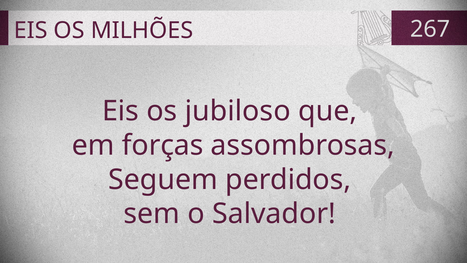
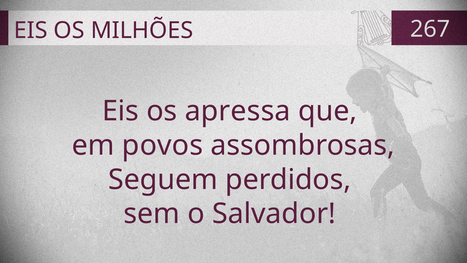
jubiloso: jubiloso -> apressa (238, 111)
forças: forças -> povos (162, 145)
